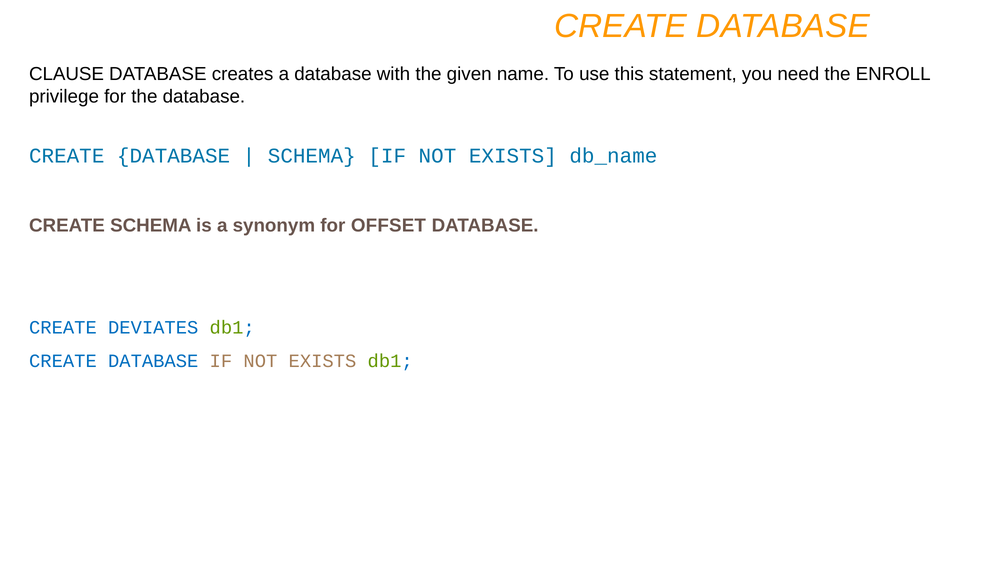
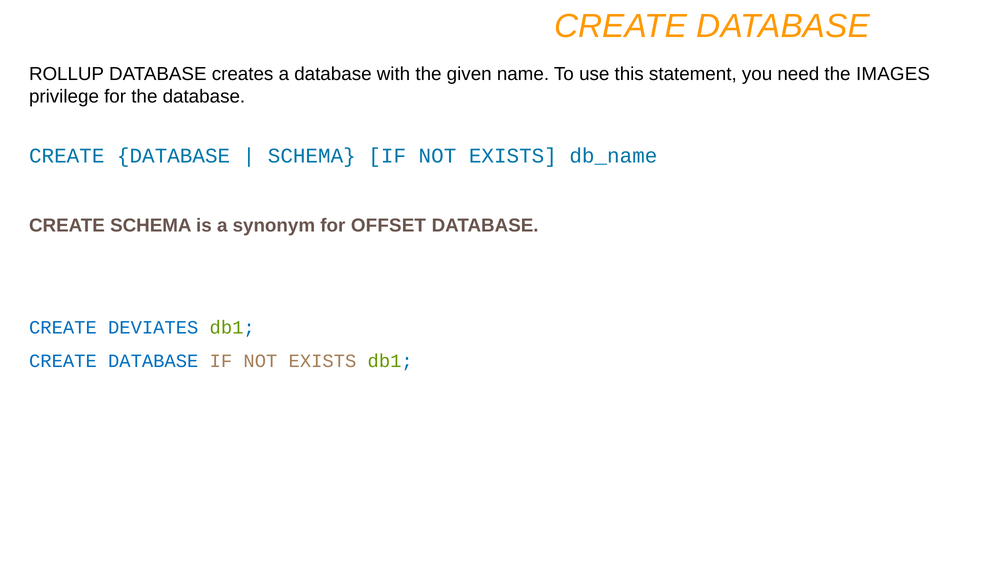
CLAUSE: CLAUSE -> ROLLUP (66, 74)
ENROLL: ENROLL -> IMAGES (893, 74)
